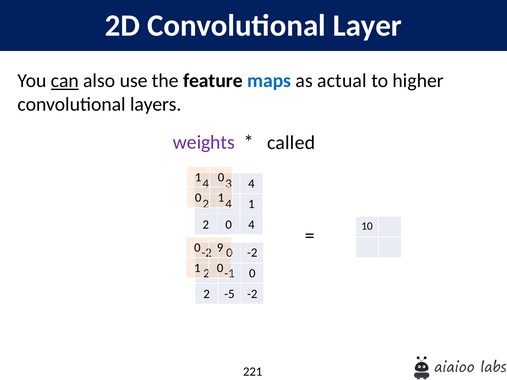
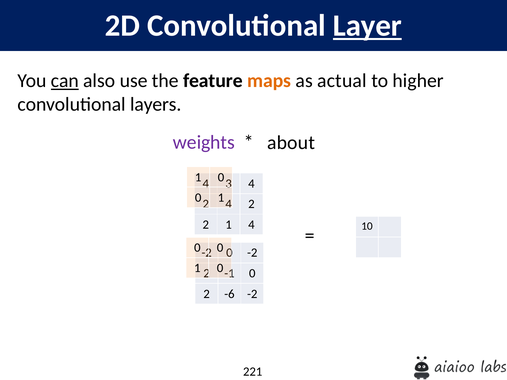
Layer underline: none -> present (367, 26)
maps colour: blue -> orange (269, 81)
called: called -> about (291, 143)
1: 1 -> 2 (251, 204)
2 0: 0 -> 1 (229, 225)
9: 9 -> 0 (220, 248)
-5: -5 -> -6 (229, 294)
